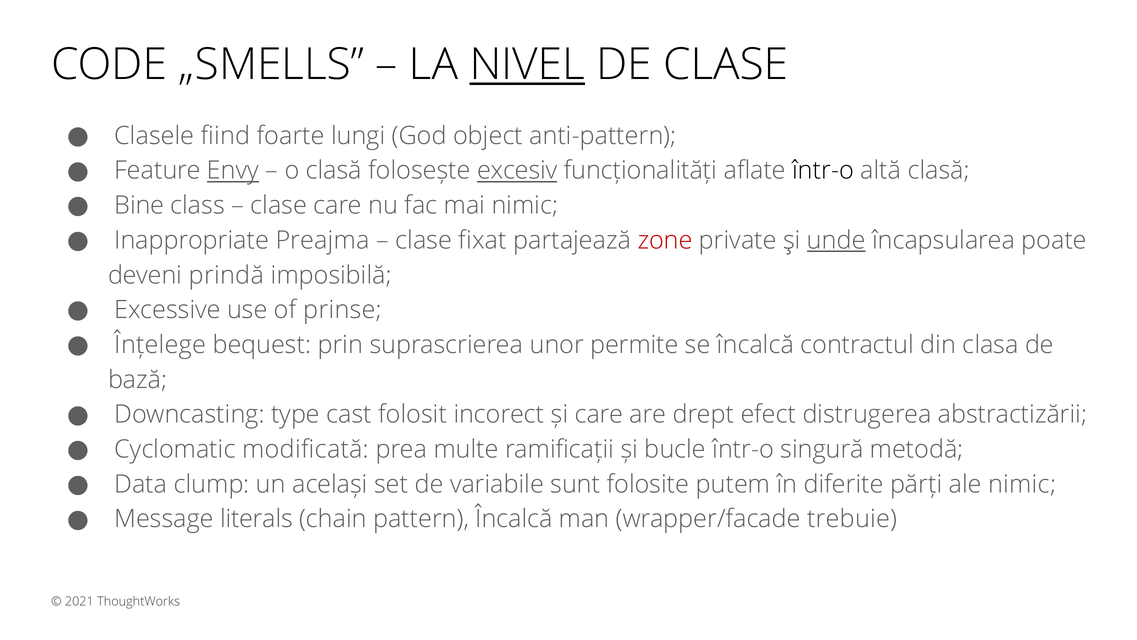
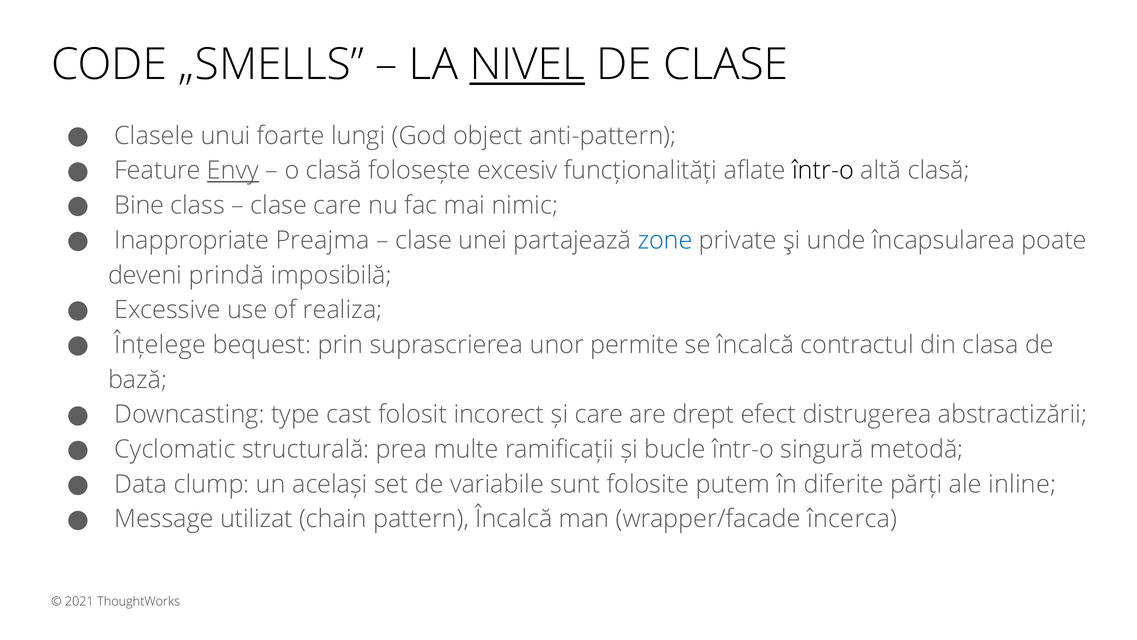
fiind: fiind -> unui (226, 136)
excesiv underline: present -> none (517, 171)
fixat: fixat -> unei (483, 240)
zone colour: red -> blue (665, 240)
unde underline: present -> none (836, 240)
prinse: prinse -> realiza (343, 310)
modificată: modificată -> structurală (306, 449)
ale nimic: nimic -> inline (1022, 484)
literals: literals -> utilizat (256, 519)
trebuie: trebuie -> încerca (852, 519)
